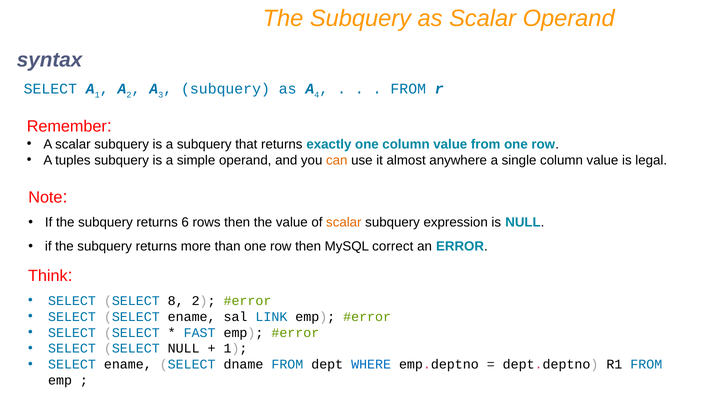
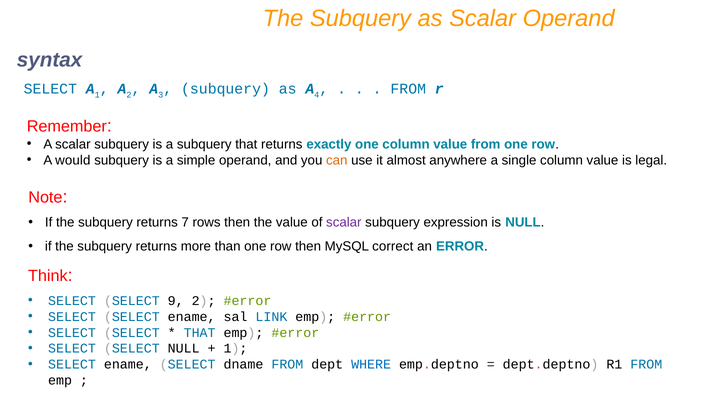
tuples: tuples -> would (73, 160)
6: 6 -> 7 (185, 222)
scalar colour: orange -> purple (344, 222)
8: 8 -> 9 (176, 301)
FAST: FAST -> THAT (200, 332)
